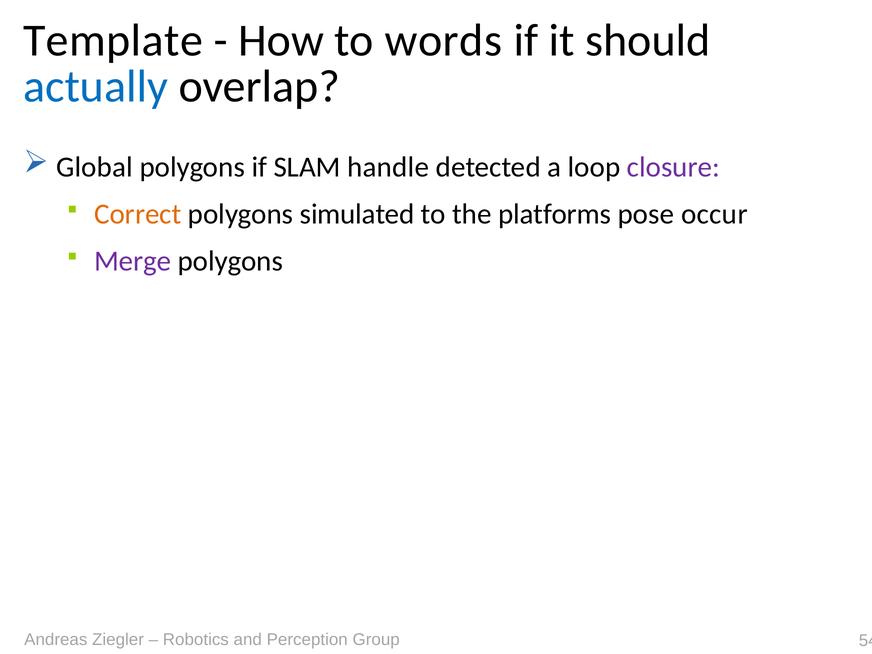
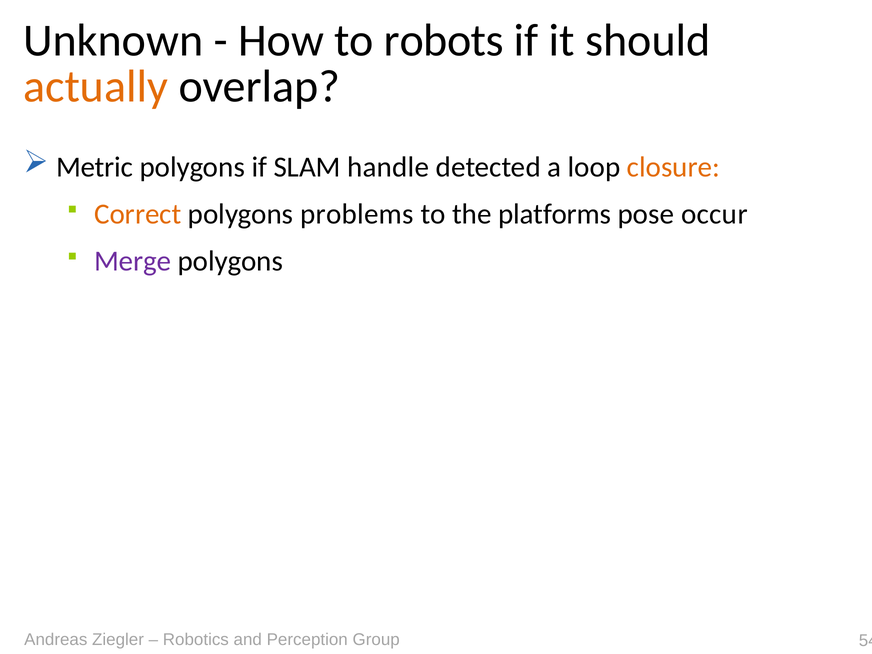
Template: Template -> Unknown (113, 40)
words: words -> robots (444, 40)
actually colour: blue -> orange (96, 86)
Global: Global -> Metric (95, 167)
closure colour: purple -> orange (673, 167)
simulated: simulated -> problems (357, 214)
